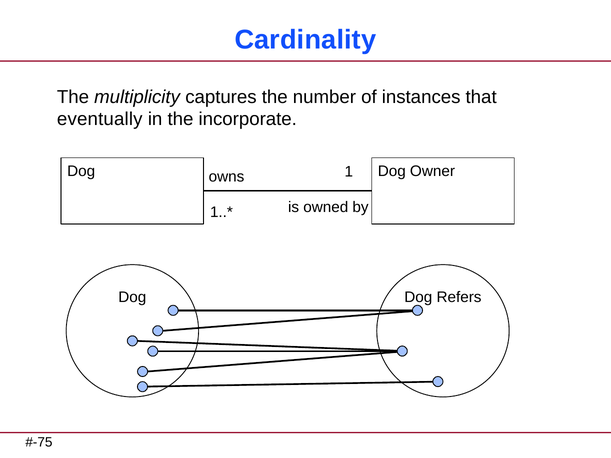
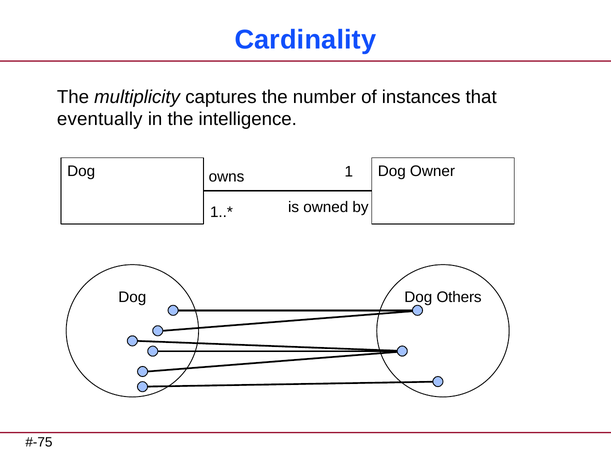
incorporate: incorporate -> intelligence (248, 119)
Refers: Refers -> Others (459, 297)
